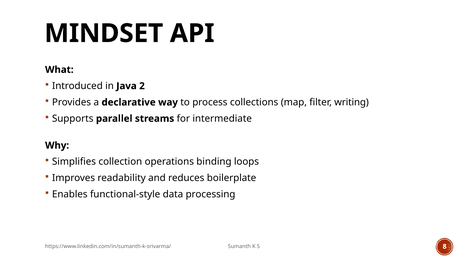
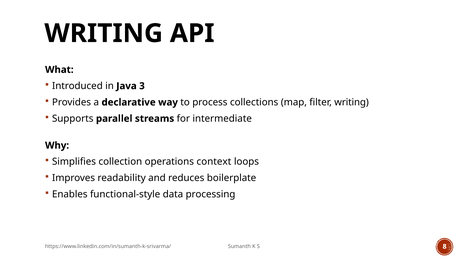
MINDSET: MINDSET -> WRITING (104, 33)
2: 2 -> 3 (142, 86)
binding: binding -> context (214, 162)
